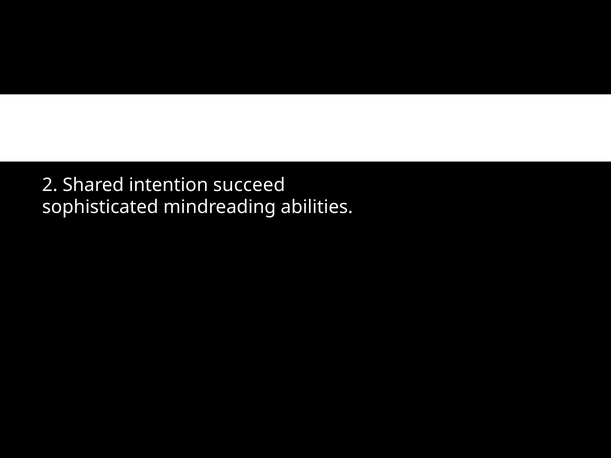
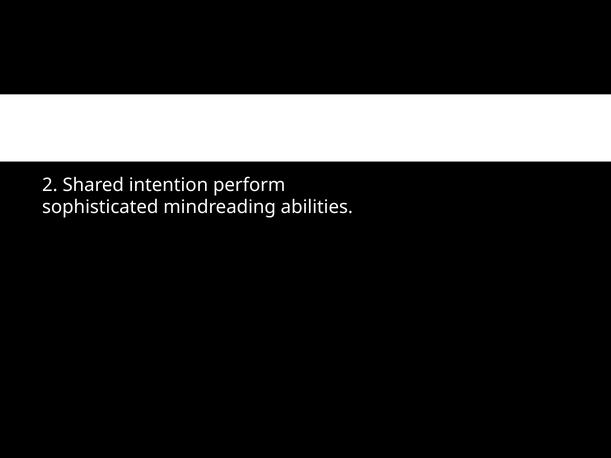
succeed: succeed -> perform (249, 185)
